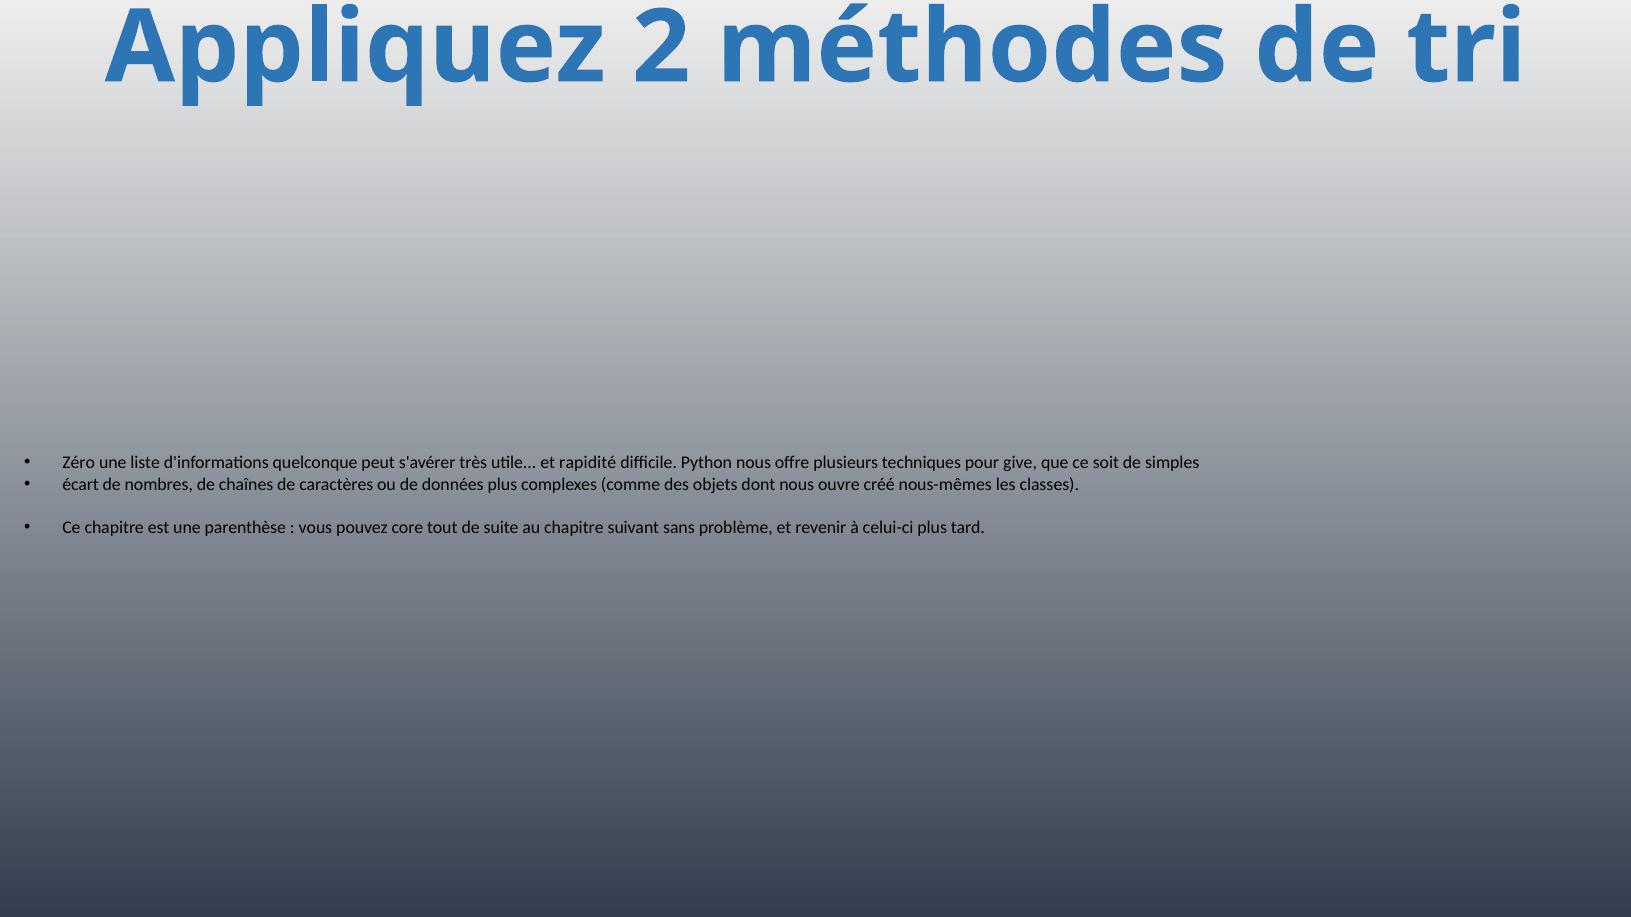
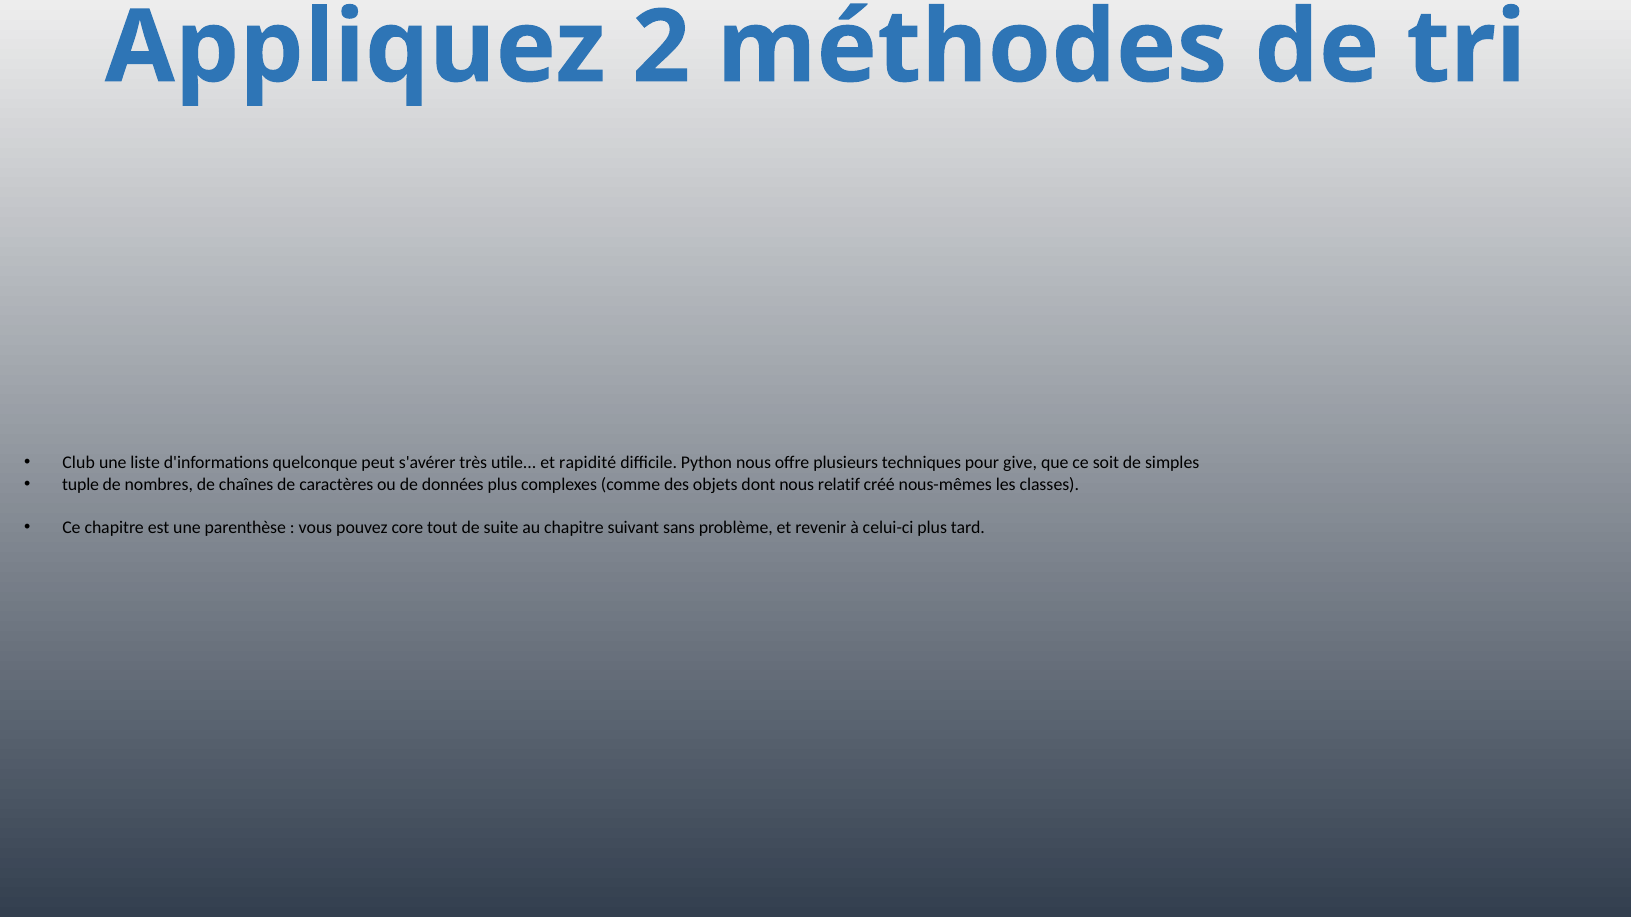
Zéro: Zéro -> Club (79, 463)
écart: écart -> tuple (81, 485)
ouvre: ouvre -> relatif (839, 485)
